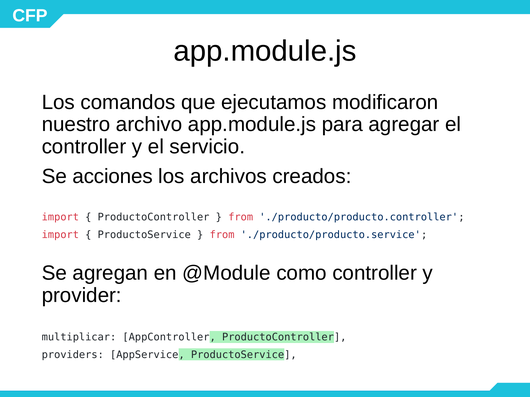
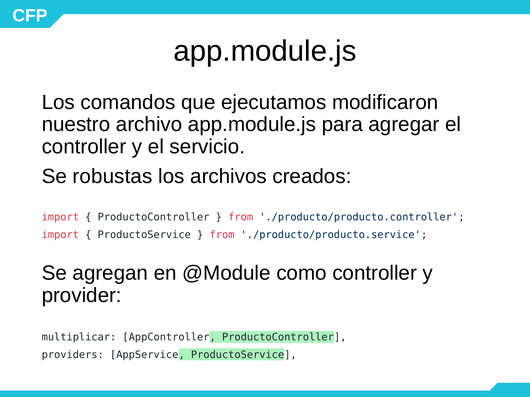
acciones: acciones -> robustas (112, 177)
